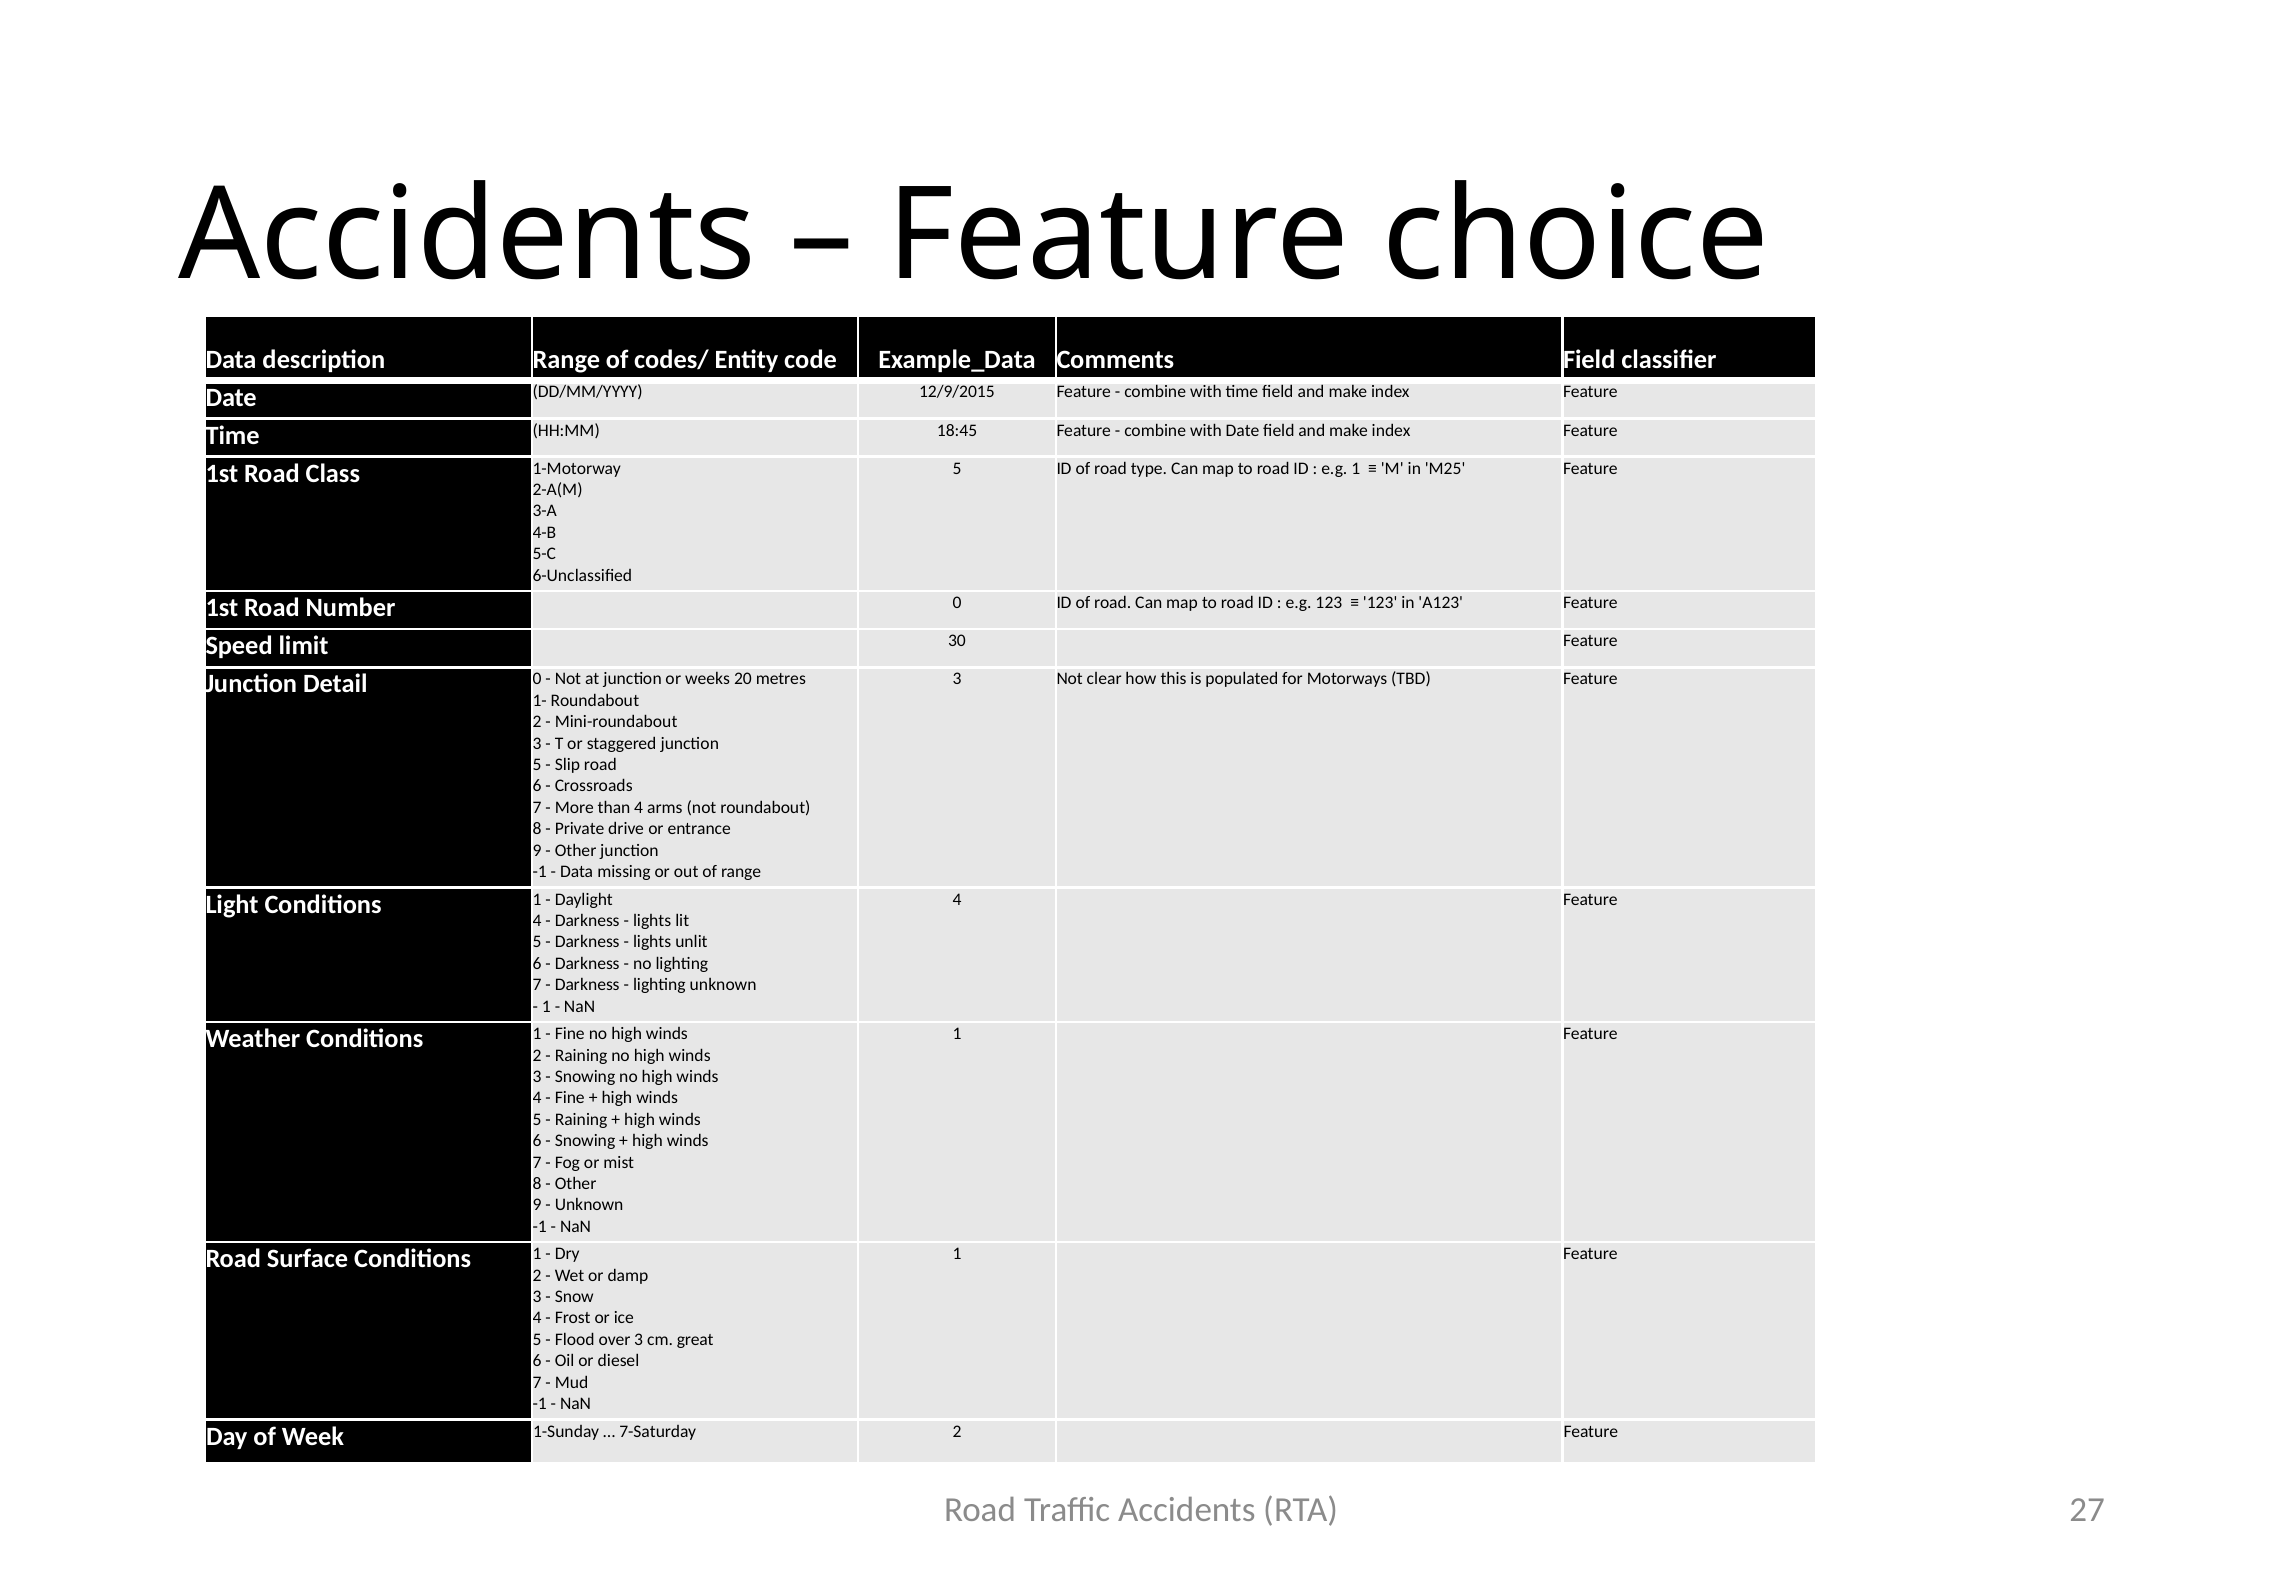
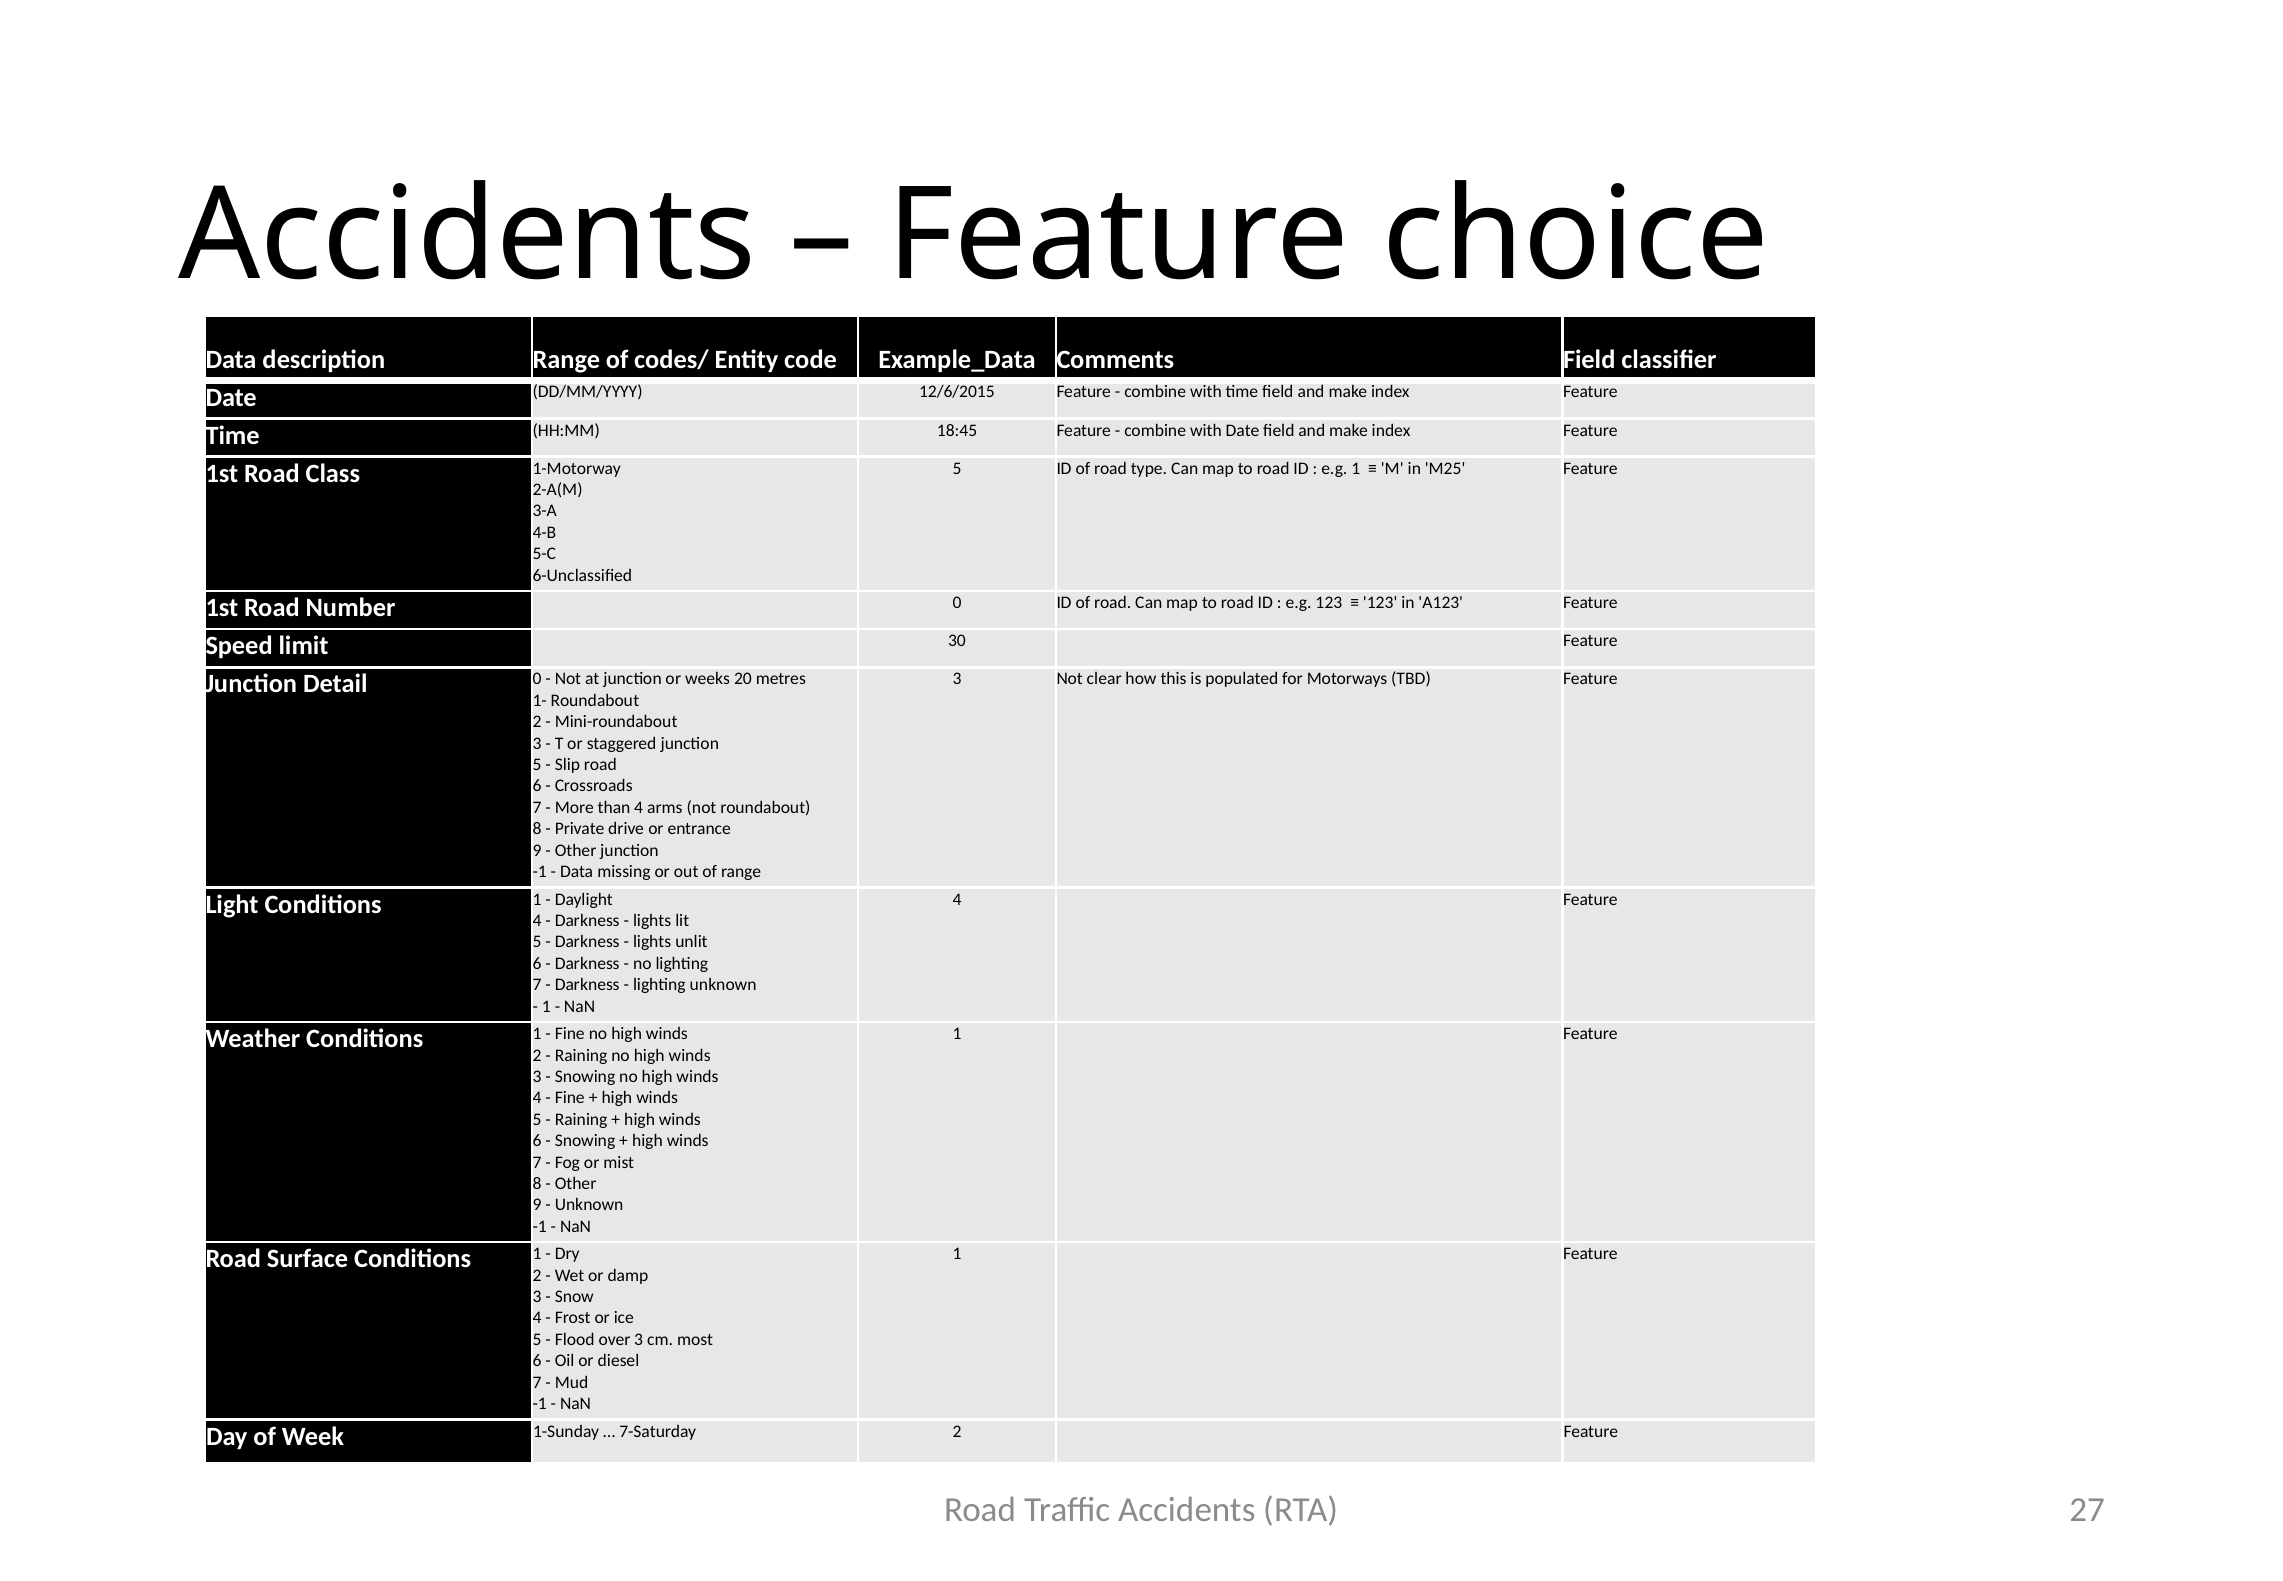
12/9/2015: 12/9/2015 -> 12/6/2015 (957, 392)
great: great -> most (695, 1339)
